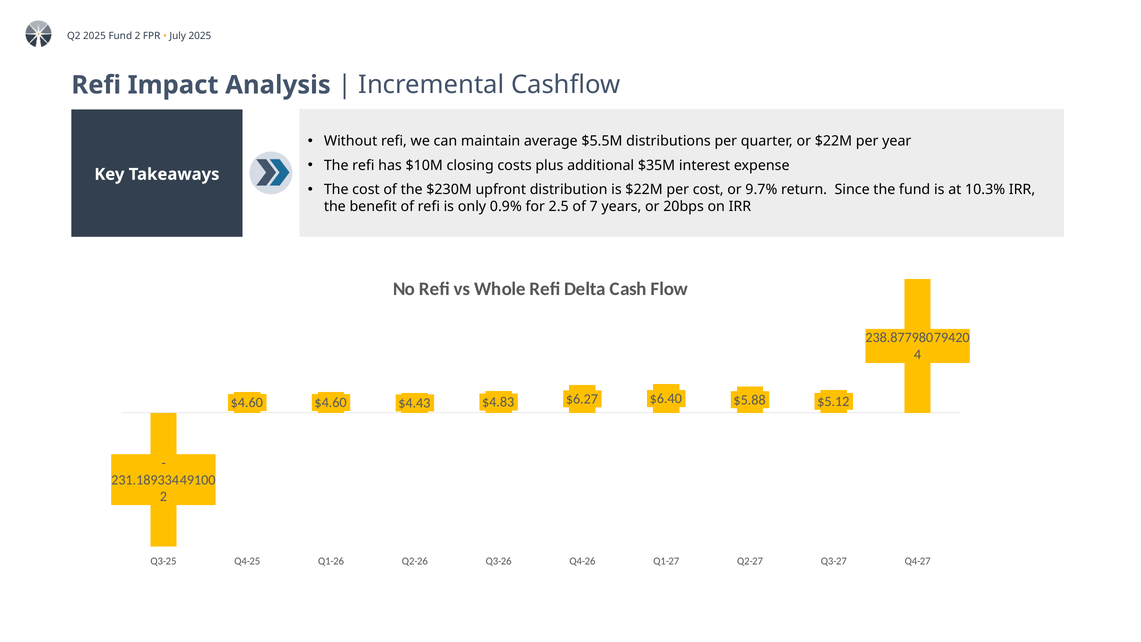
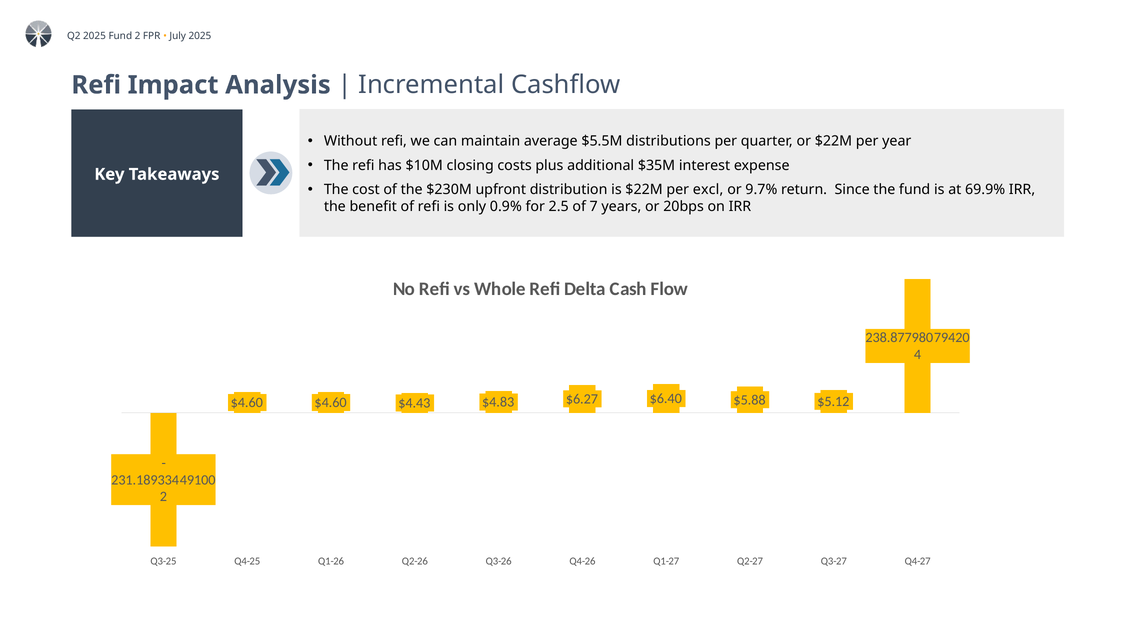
per cost: cost -> excl (708, 190)
10.3%: 10.3% -> 69.9% (985, 190)
